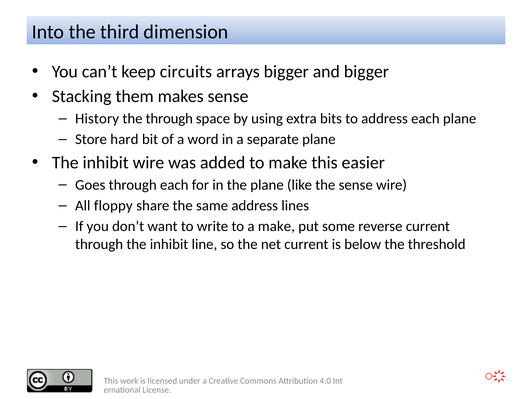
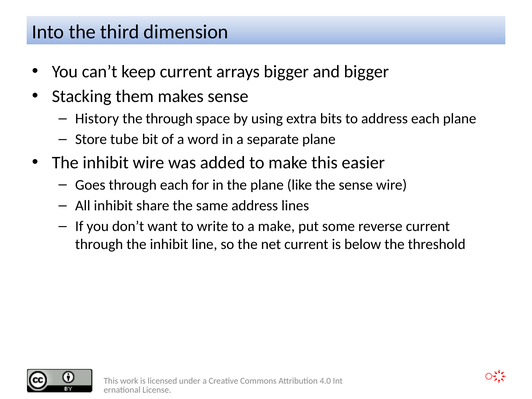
keep circuits: circuits -> current (186, 72)
hard: hard -> tube (124, 139)
All floppy: floppy -> inhibit (113, 206)
